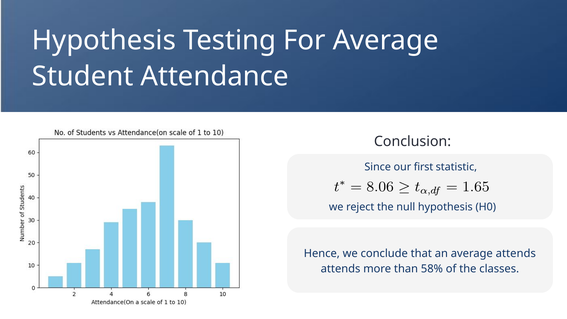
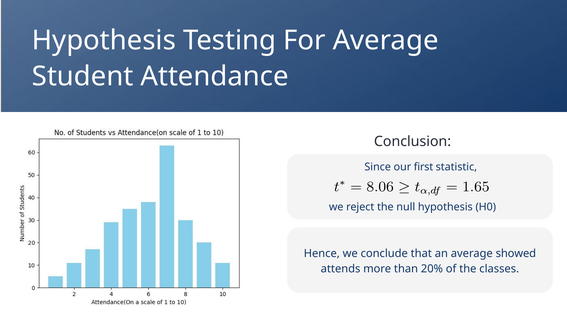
average attends: attends -> showed (516, 253)
58%: 58% -> 20% (432, 269)
